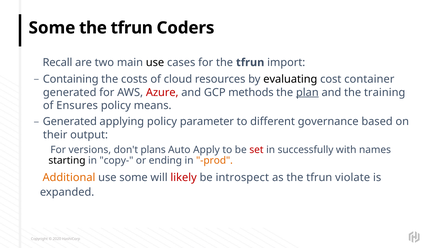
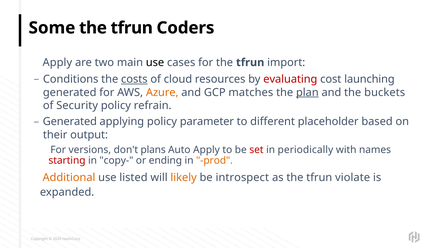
Recall: Recall -> Apply (57, 62)
Containing: Containing -> Conditions (71, 79)
costs underline: none -> present (134, 79)
evaluating colour: black -> red (290, 79)
container: container -> launching (369, 79)
Azure colour: red -> orange (162, 92)
methods: methods -> matches (251, 92)
training: training -> buckets (385, 92)
Ensures: Ensures -> Security (77, 106)
means: means -> refrain (153, 106)
governance: governance -> placeholder (328, 122)
successfully: successfully -> periodically (305, 150)
starting colour: black -> red (67, 161)
use some: some -> listed (133, 178)
likely colour: red -> orange (184, 178)
